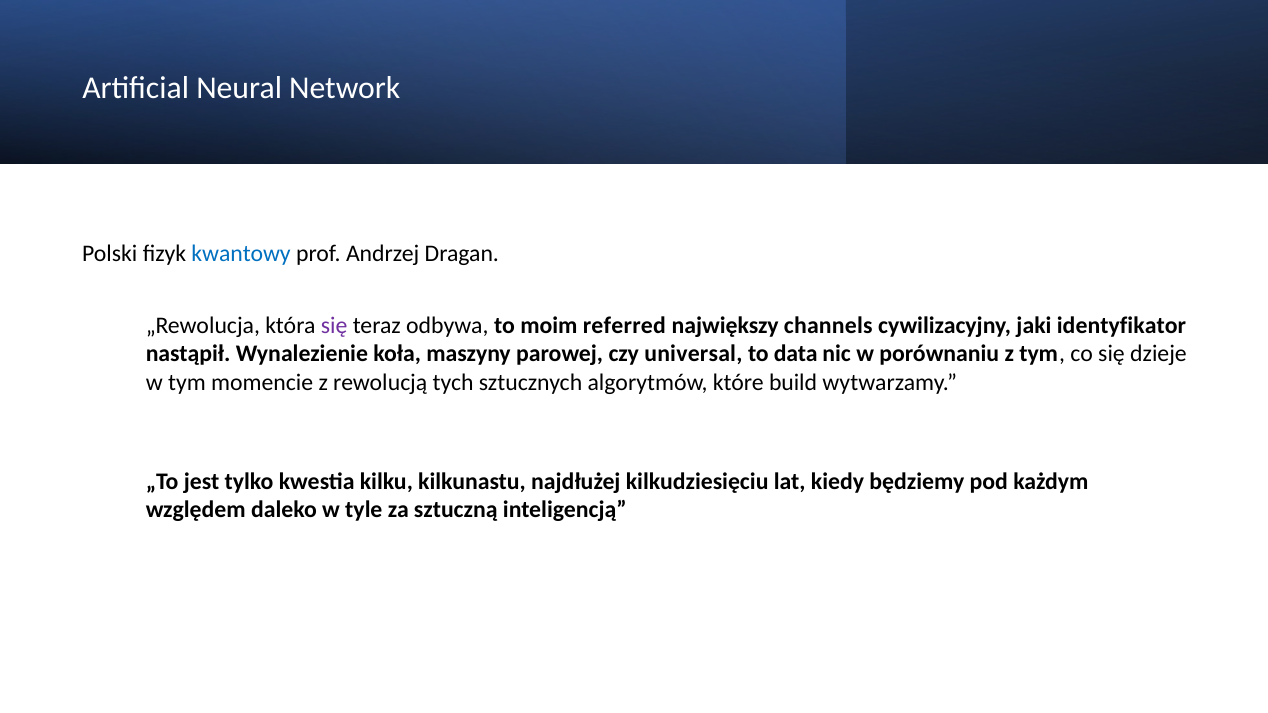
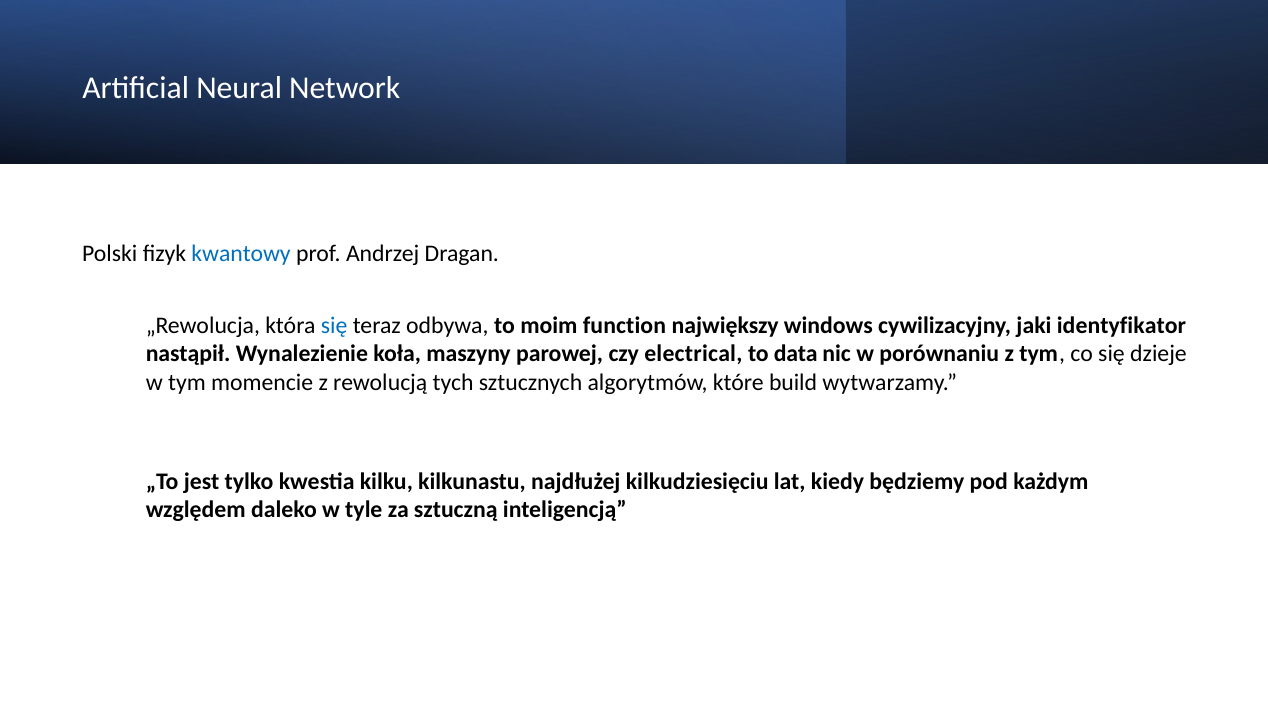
się colour: purple -> blue (334, 325)
referred: referred -> function (624, 325)
channels: channels -> windows (828, 325)
universal: universal -> electrical (693, 354)
